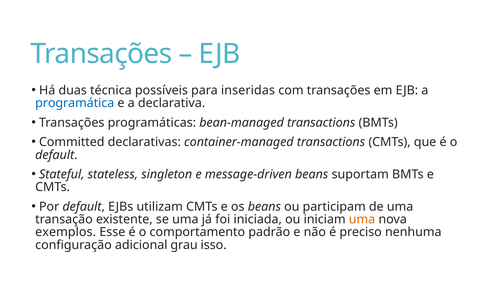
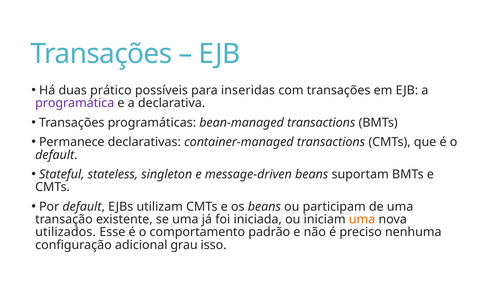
técnica: técnica -> prático (111, 90)
programática colour: blue -> purple (75, 103)
Committed: Committed -> Permanece (72, 142)
exemplos: exemplos -> utilizados (66, 232)
